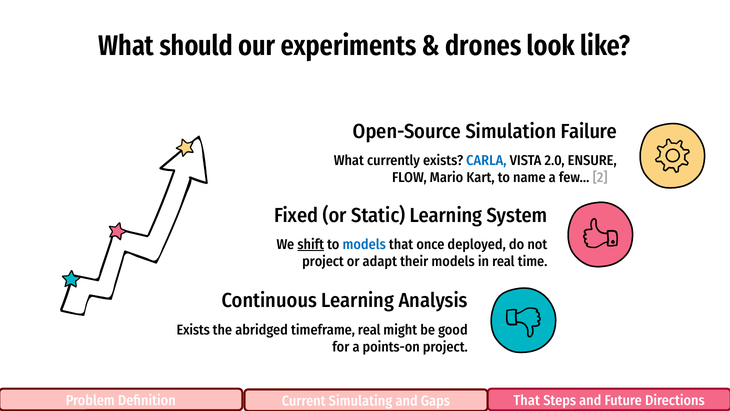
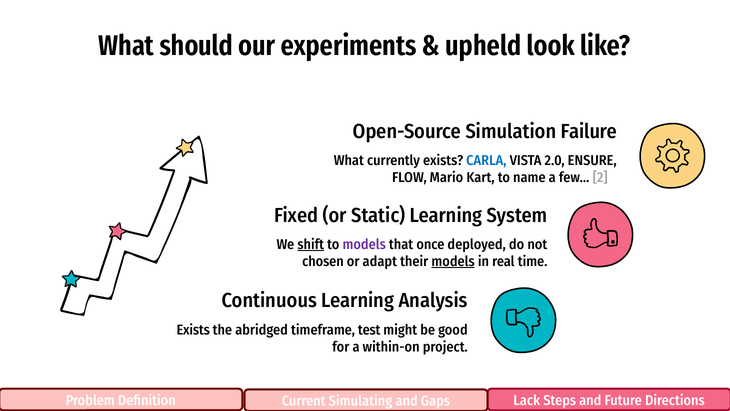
drones: drones -> upheld (483, 46)
models colour: blue -> purple (364, 244)
project: project -> chosen (323, 261)
models underline: none -> present (453, 261)
timeframe real: real -> test (369, 330)
points-on: points-on -> within-on (391, 347)
Definition That: That -> Lack (527, 400)
